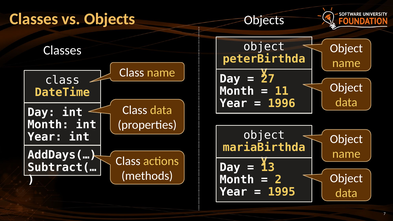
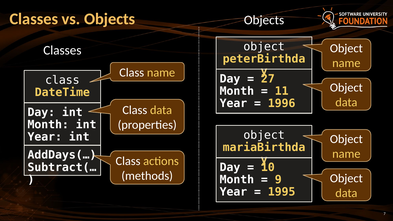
13: 13 -> 10 (268, 167)
2: 2 -> 9 (278, 180)
